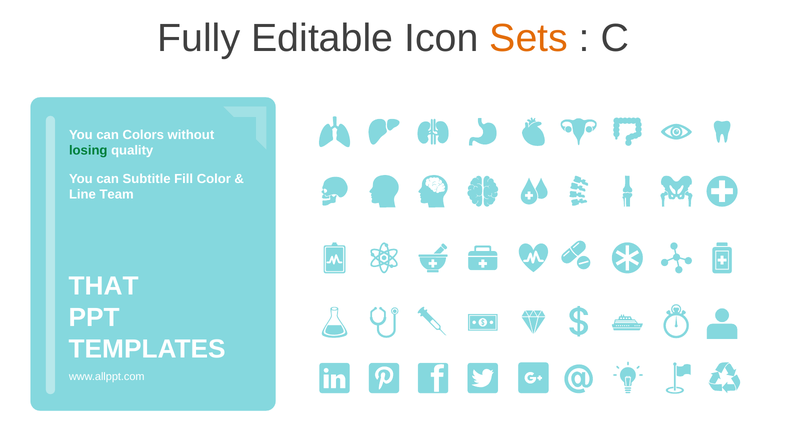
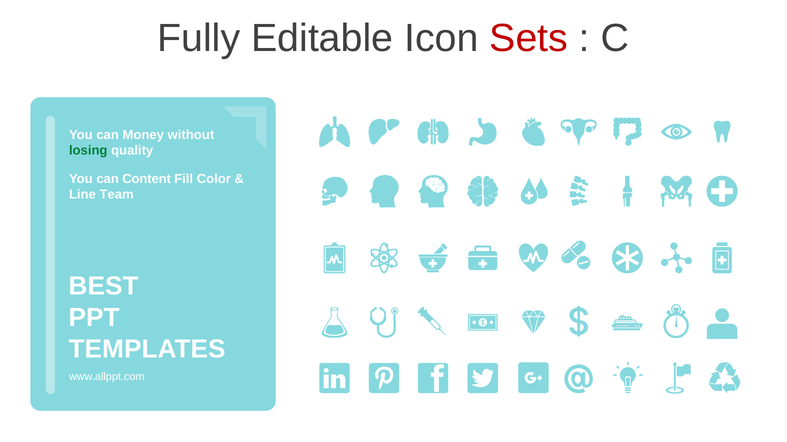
Sets colour: orange -> red (529, 38)
Colors: Colors -> Money (143, 135)
Subtitle: Subtitle -> Content (147, 179)
THAT: THAT -> BEST (104, 287)
